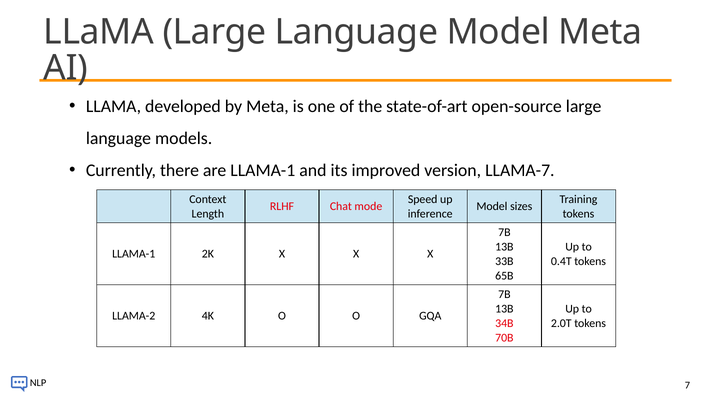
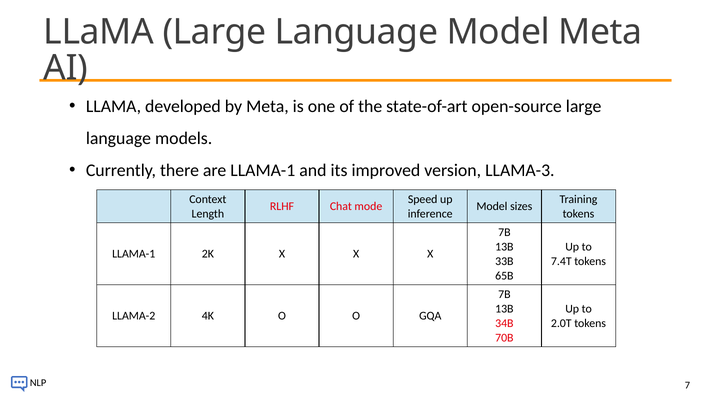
LLAMA-7: LLAMA-7 -> LLAMA-3 (520, 170)
0.4T: 0.4T -> 7.4T (561, 261)
